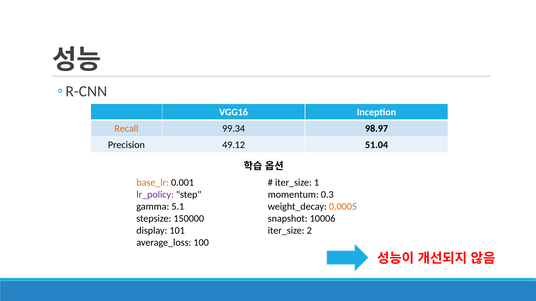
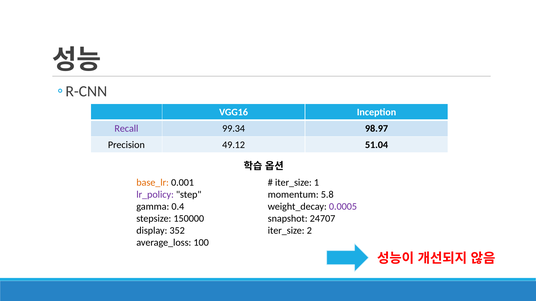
Recall colour: orange -> purple (126, 129)
0.3: 0.3 -> 5.8 (327, 195)
5.1: 5.1 -> 0.4 (178, 207)
0.0005 colour: orange -> purple (343, 207)
10006: 10006 -> 24707 (323, 219)
101: 101 -> 352 (177, 231)
